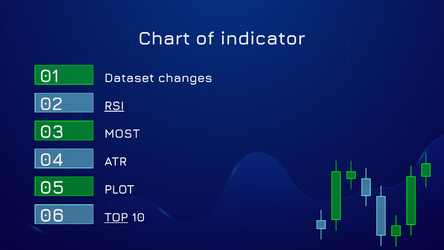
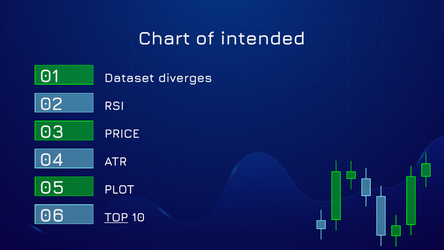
indicator: indicator -> intended (263, 38)
changes: changes -> diverges (185, 78)
RSI underline: present -> none (114, 106)
MOST: MOST -> PRICE (122, 134)
